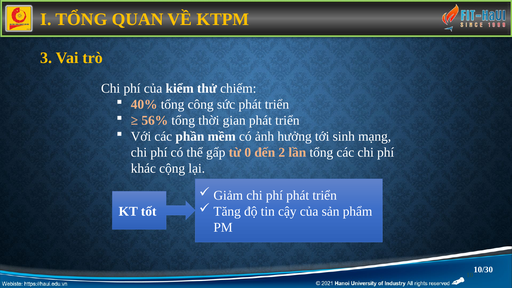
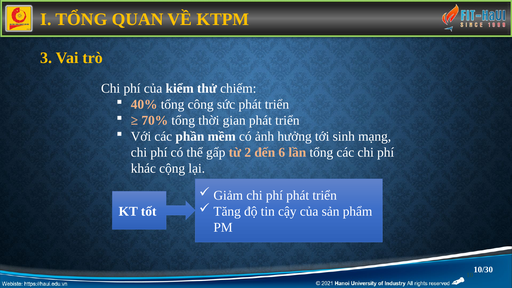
56%: 56% -> 70% (155, 121)
0: 0 -> 2 (248, 153)
2: 2 -> 6 (282, 153)
